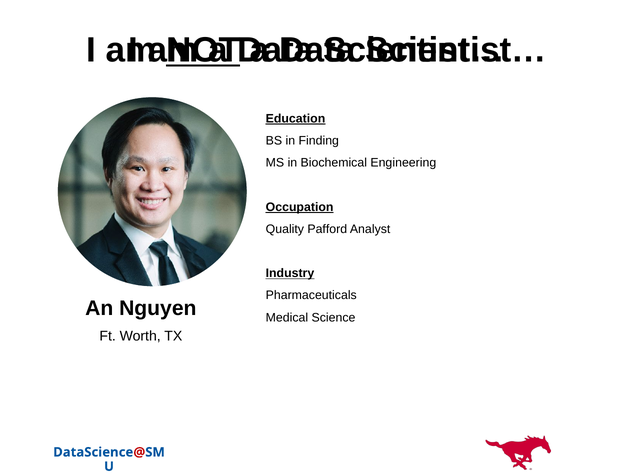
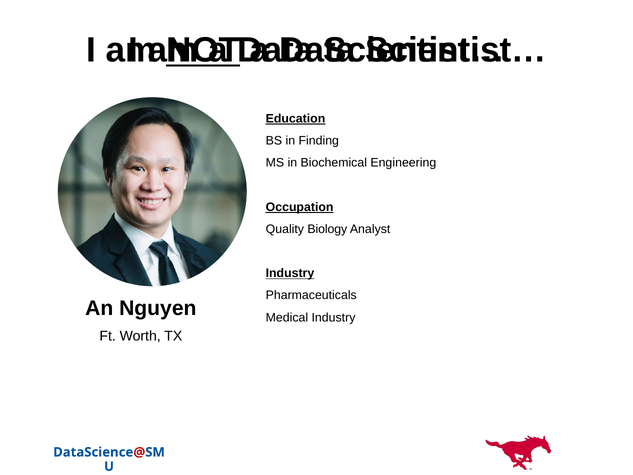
Pafford: Pafford -> Biology (327, 229)
Medical Science: Science -> Industry (333, 317)
